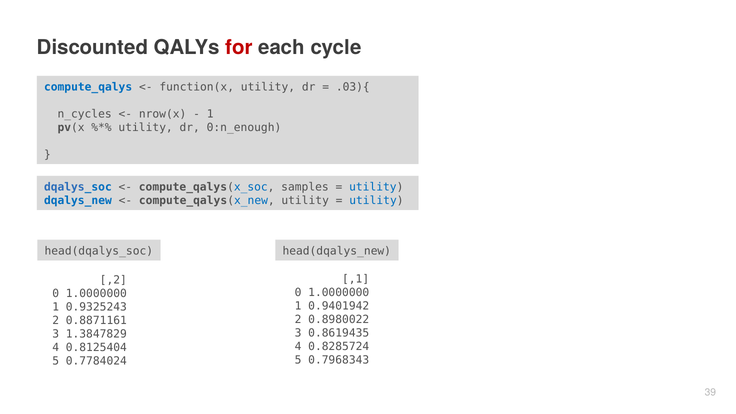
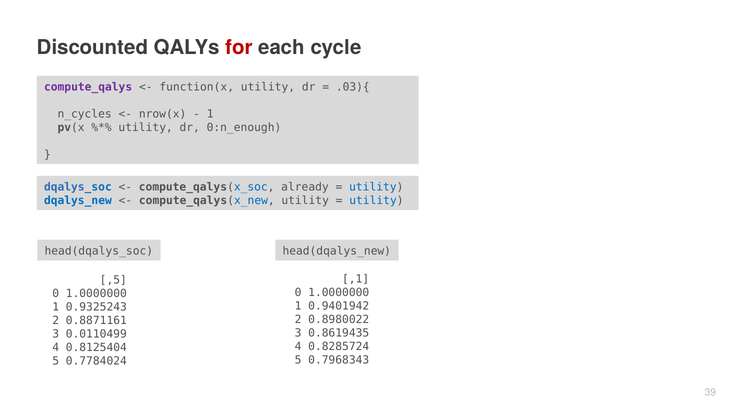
compute_qalys colour: blue -> purple (88, 87)
samples: samples -> already (305, 187)
,2: ,2 -> ,5 (113, 280)
1.3847829: 1.3847829 -> 0.0110499 (96, 334)
